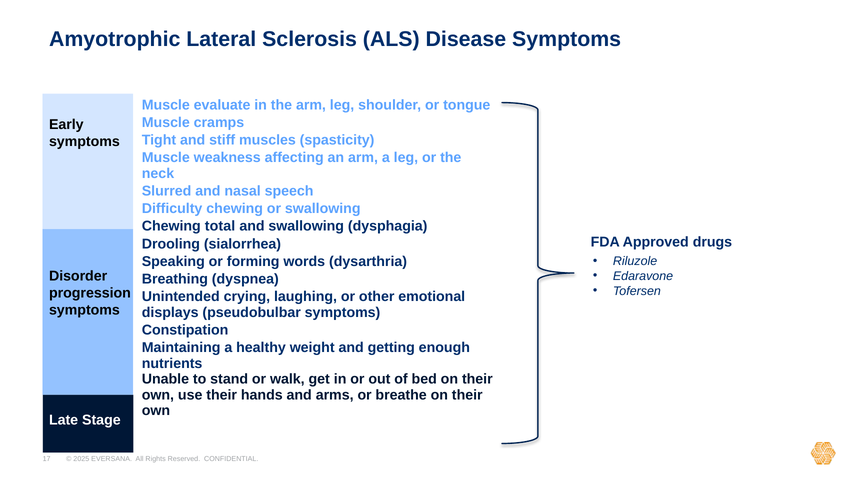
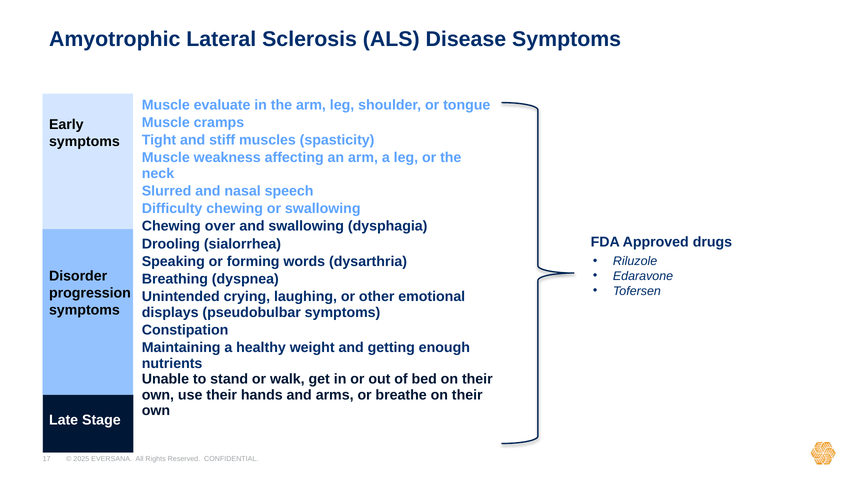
total: total -> over (220, 226)
